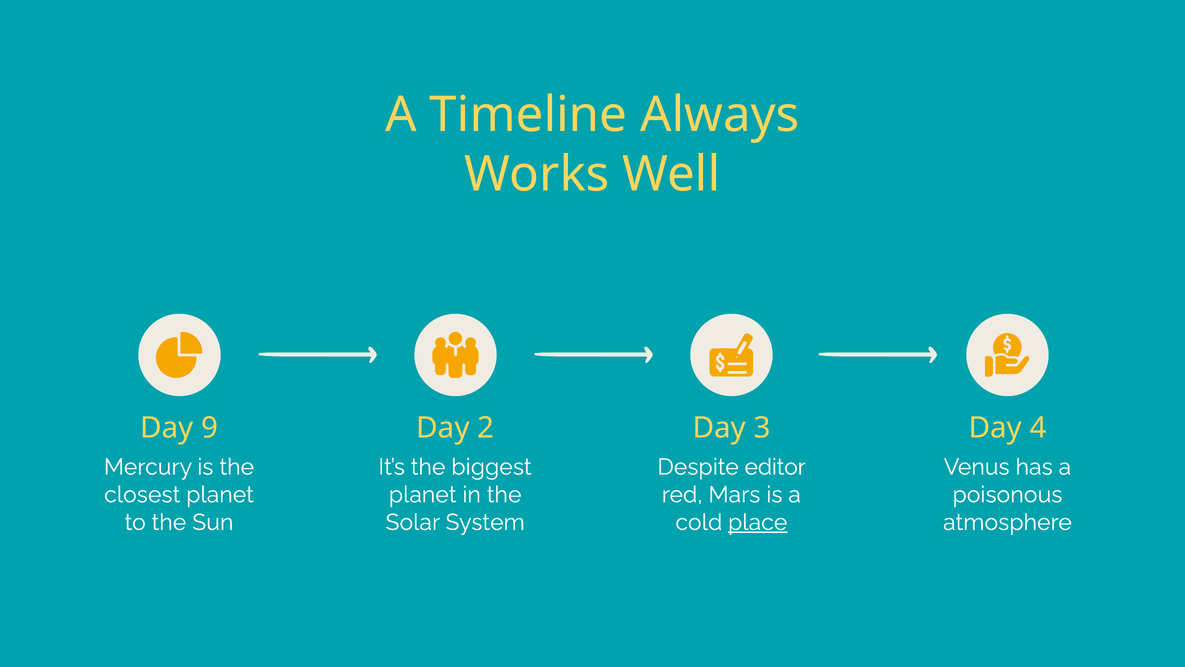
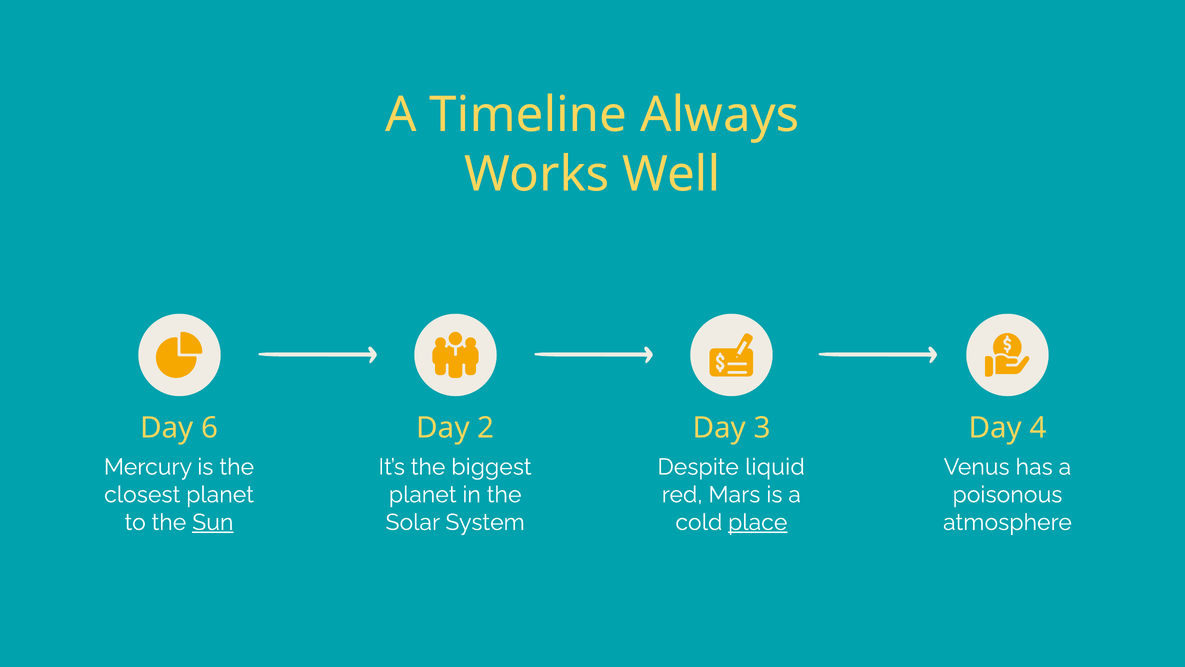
9: 9 -> 6 (210, 427)
editor: editor -> liquid (775, 467)
Sun underline: none -> present (213, 522)
